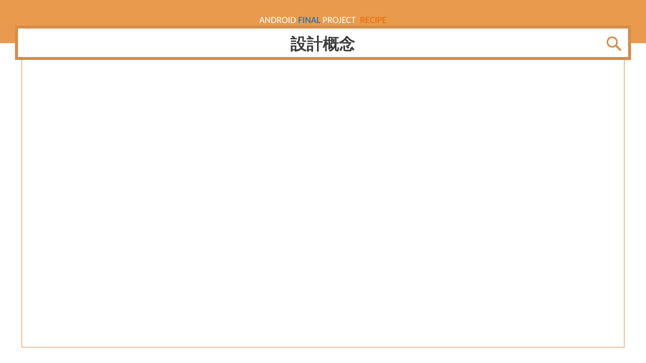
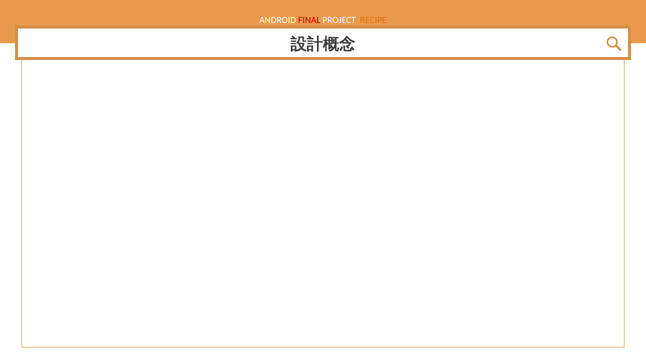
FINAL colour: blue -> red (309, 20)
